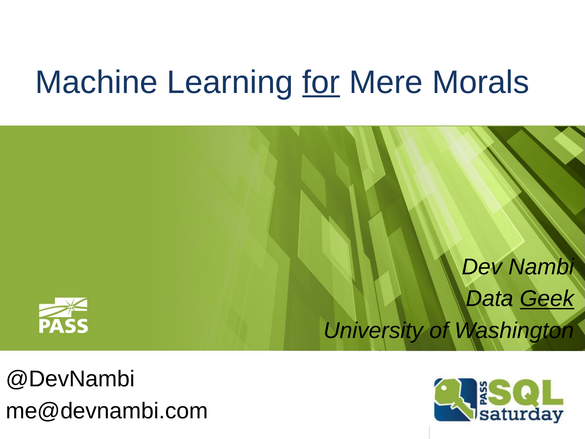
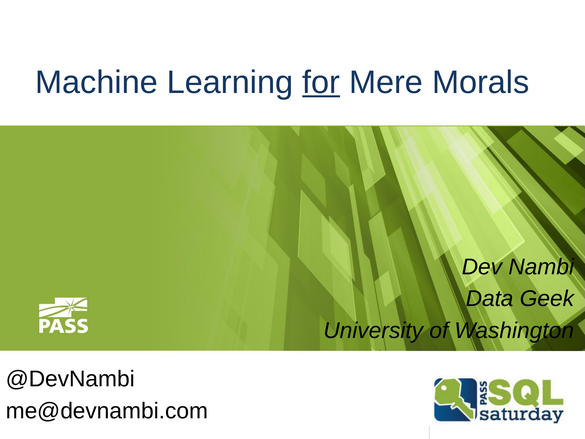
Geek underline: present -> none (547, 299)
